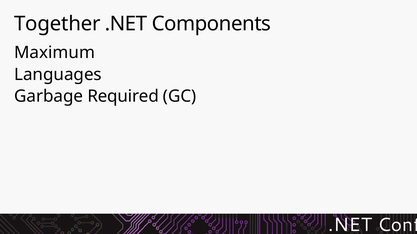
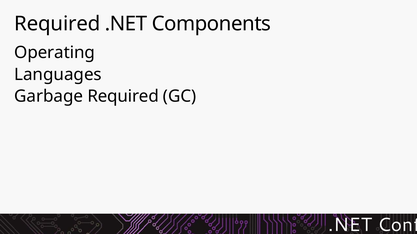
Together: Together -> Required (57, 24)
Maximum: Maximum -> Operating (55, 53)
